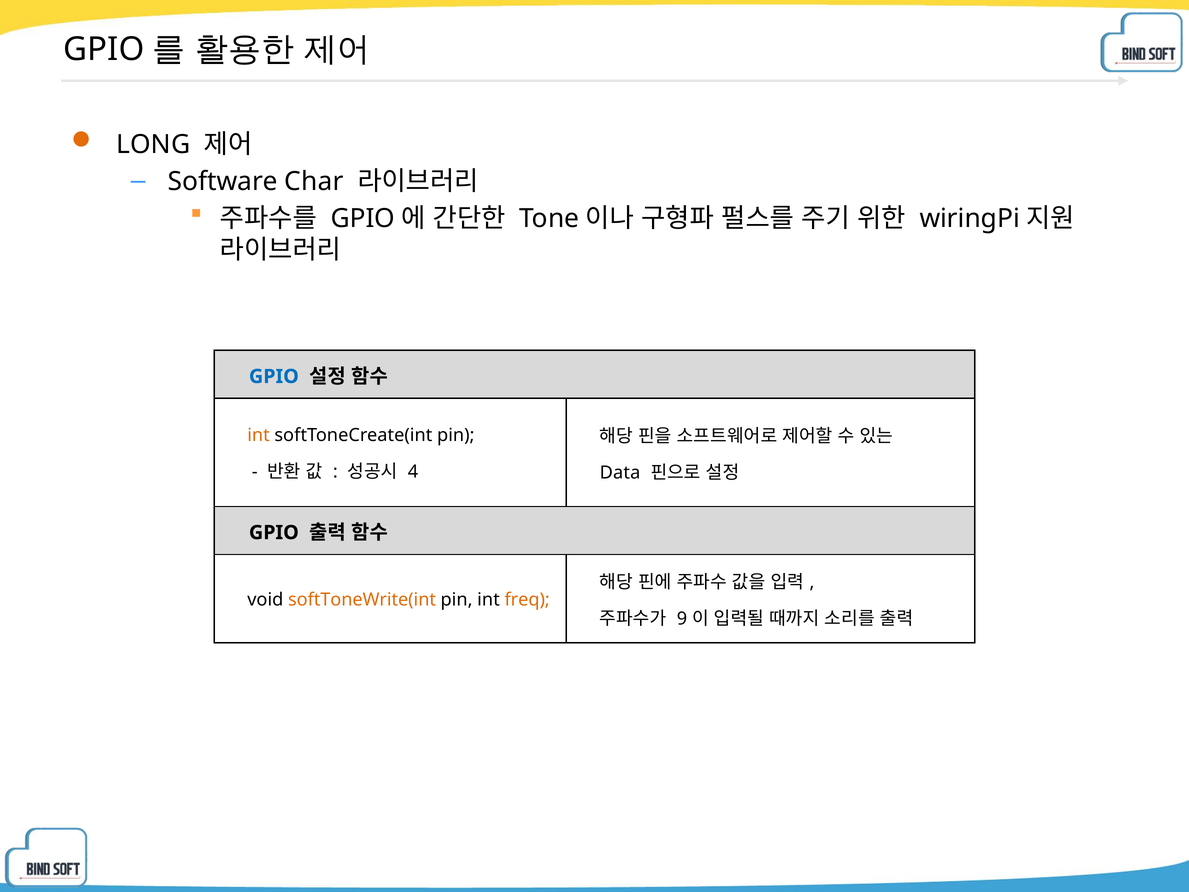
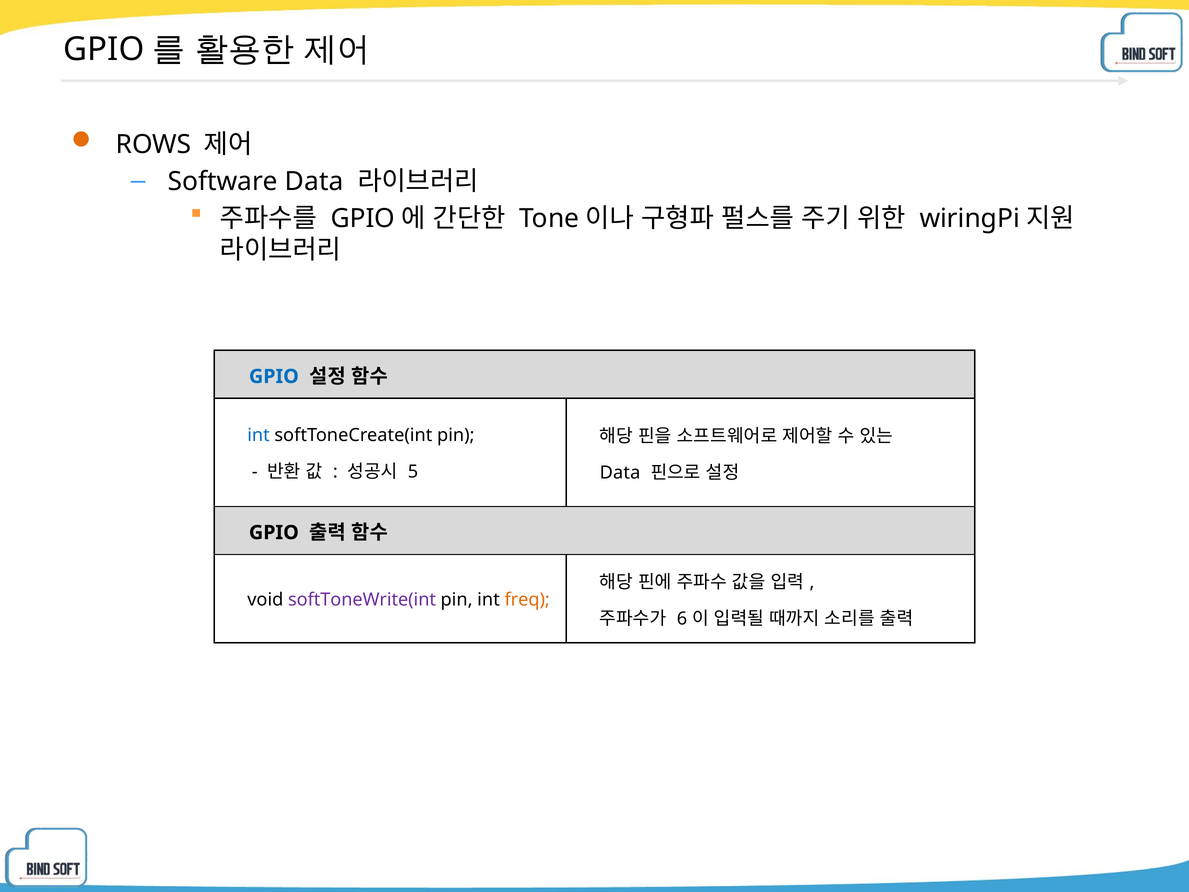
LONG: LONG -> ROWS (154, 144)
Software Char: Char -> Data (314, 181)
int colour: orange -> blue (259, 435)
4: 4 -> 5 (413, 472)
softToneWrite(int colour: orange -> purple (362, 599)
9: 9 -> 6 (682, 619)
